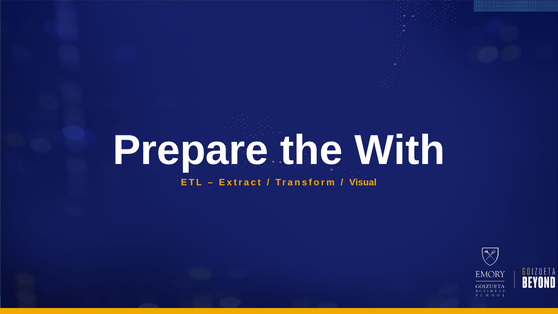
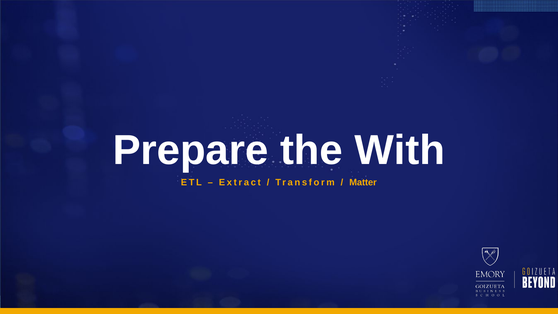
Visual: Visual -> Matter (363, 182)
